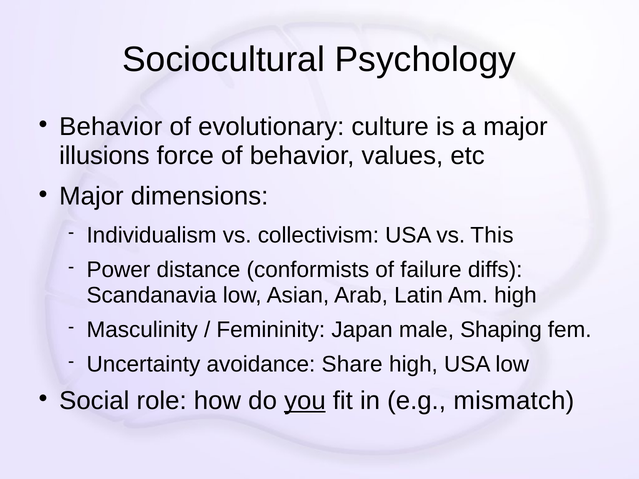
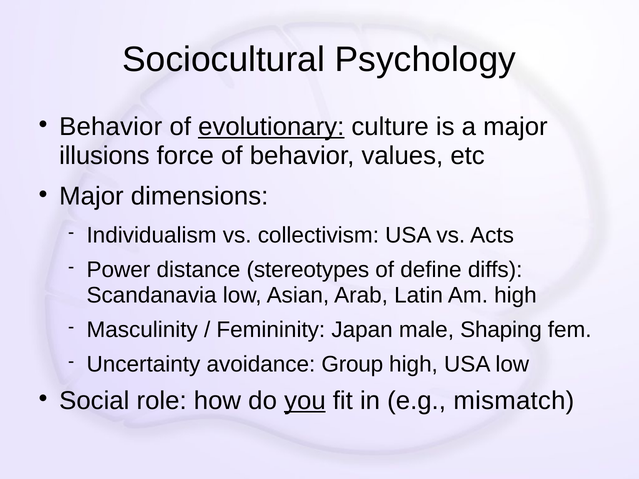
evolutionary underline: none -> present (271, 127)
This: This -> Acts (492, 235)
conformists: conformists -> stereotypes (308, 270)
failure: failure -> define (431, 270)
Share: Share -> Group (352, 365)
